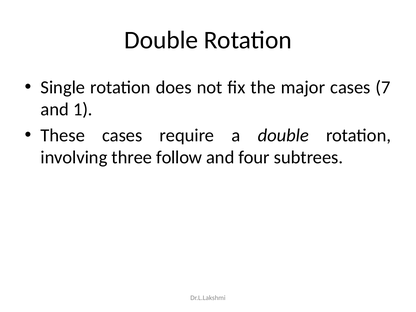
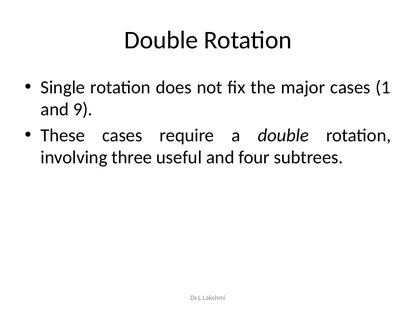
7: 7 -> 1 (383, 87)
1: 1 -> 9 (83, 109)
follow: follow -> useful (179, 158)
